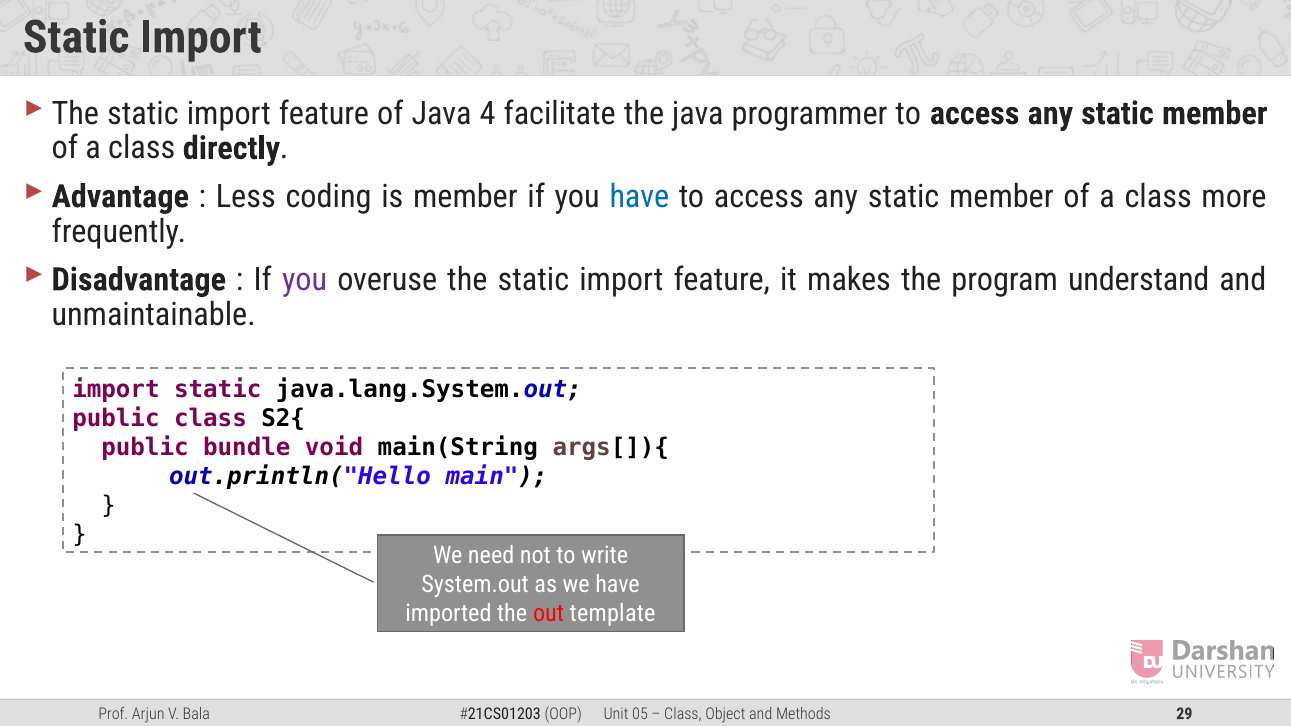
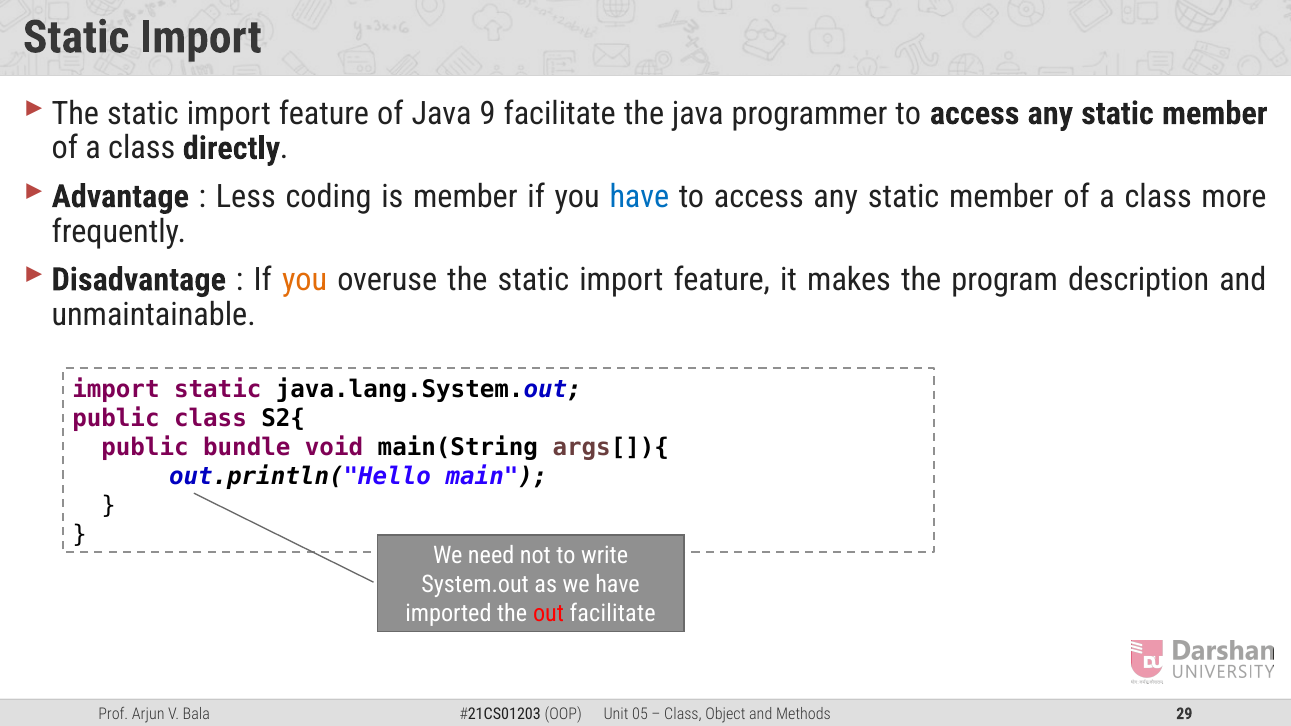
4: 4 -> 9 (488, 114)
you colour: purple -> orange (305, 280)
understand: understand -> description (1139, 280)
out template: template -> facilitate (613, 614)
